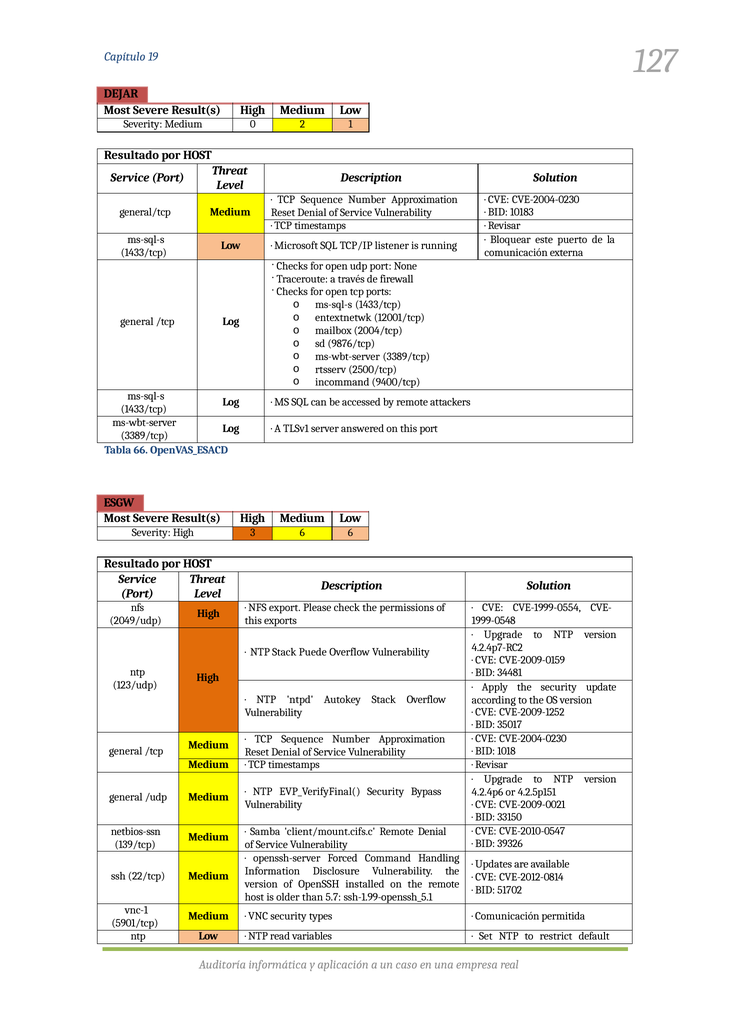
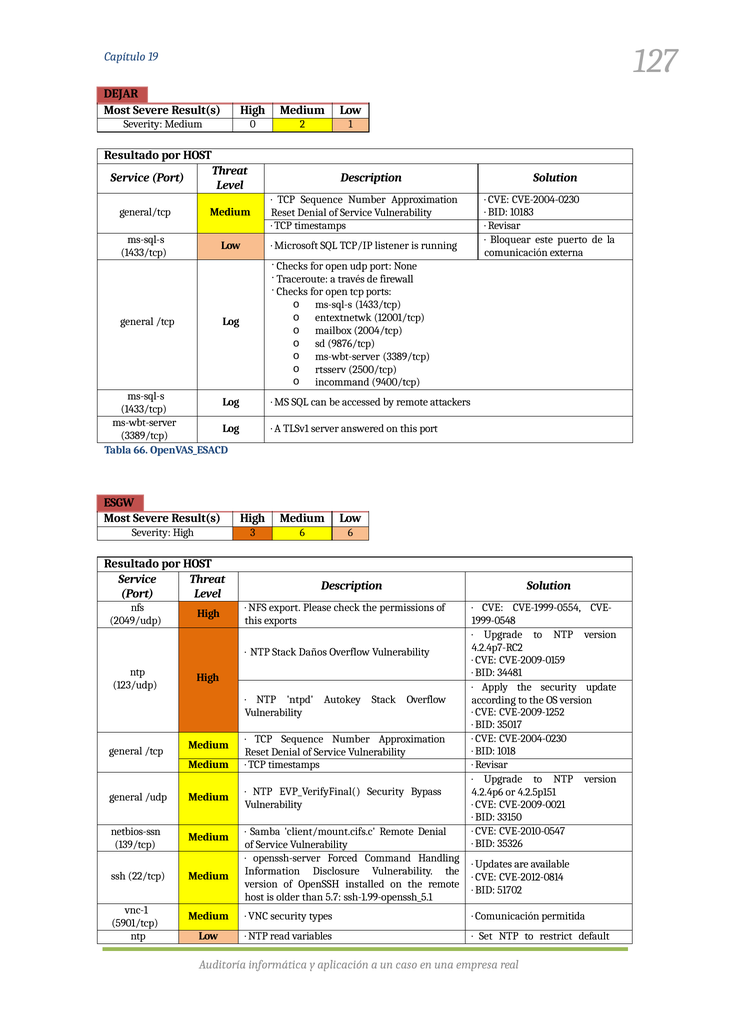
Puede: Puede -> Daños (313, 652)
39326: 39326 -> 35326 (510, 844)
